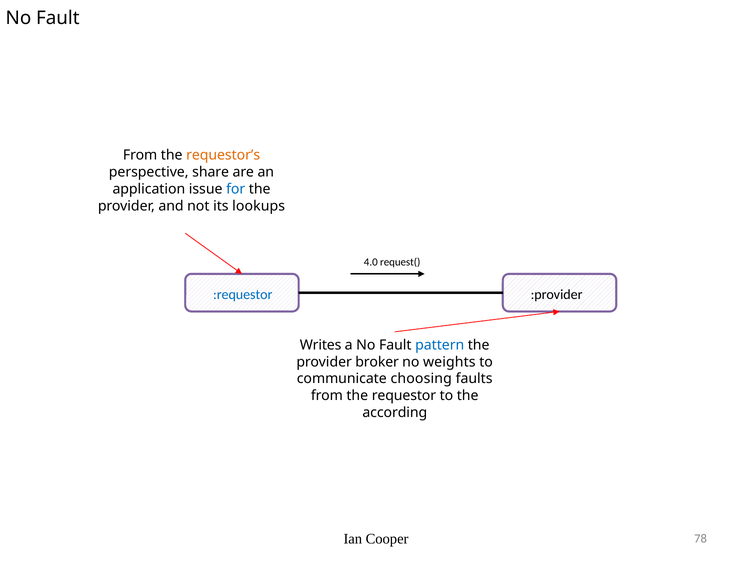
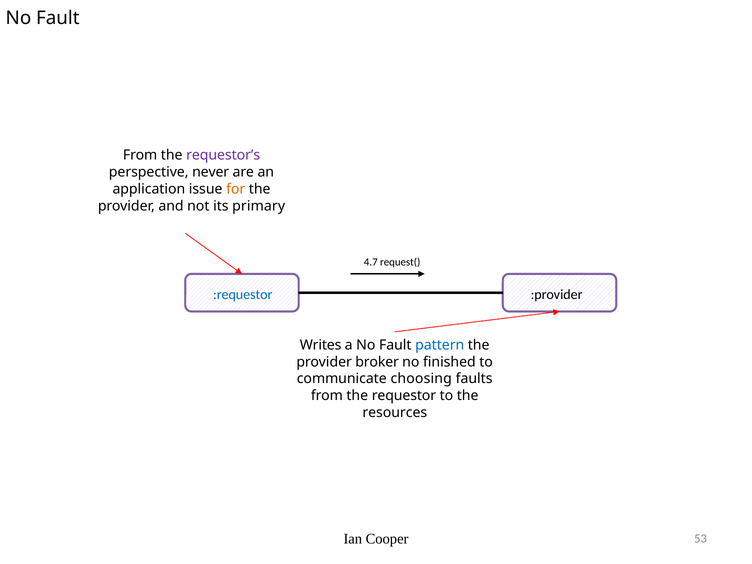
requestor’s colour: orange -> purple (223, 155)
share: share -> never (211, 172)
for colour: blue -> orange (236, 189)
lookups: lookups -> primary (259, 206)
4.0: 4.0 -> 4.7 (371, 262)
weights: weights -> finished (449, 362)
according: according -> resources (395, 413)
78: 78 -> 53 (701, 538)
